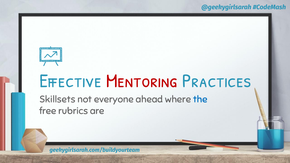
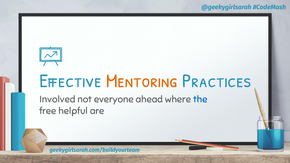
Mentoring colour: red -> orange (142, 81)
Skillsets: Skillsets -> Involved (57, 99)
rubrics: rubrics -> helpful (73, 111)
